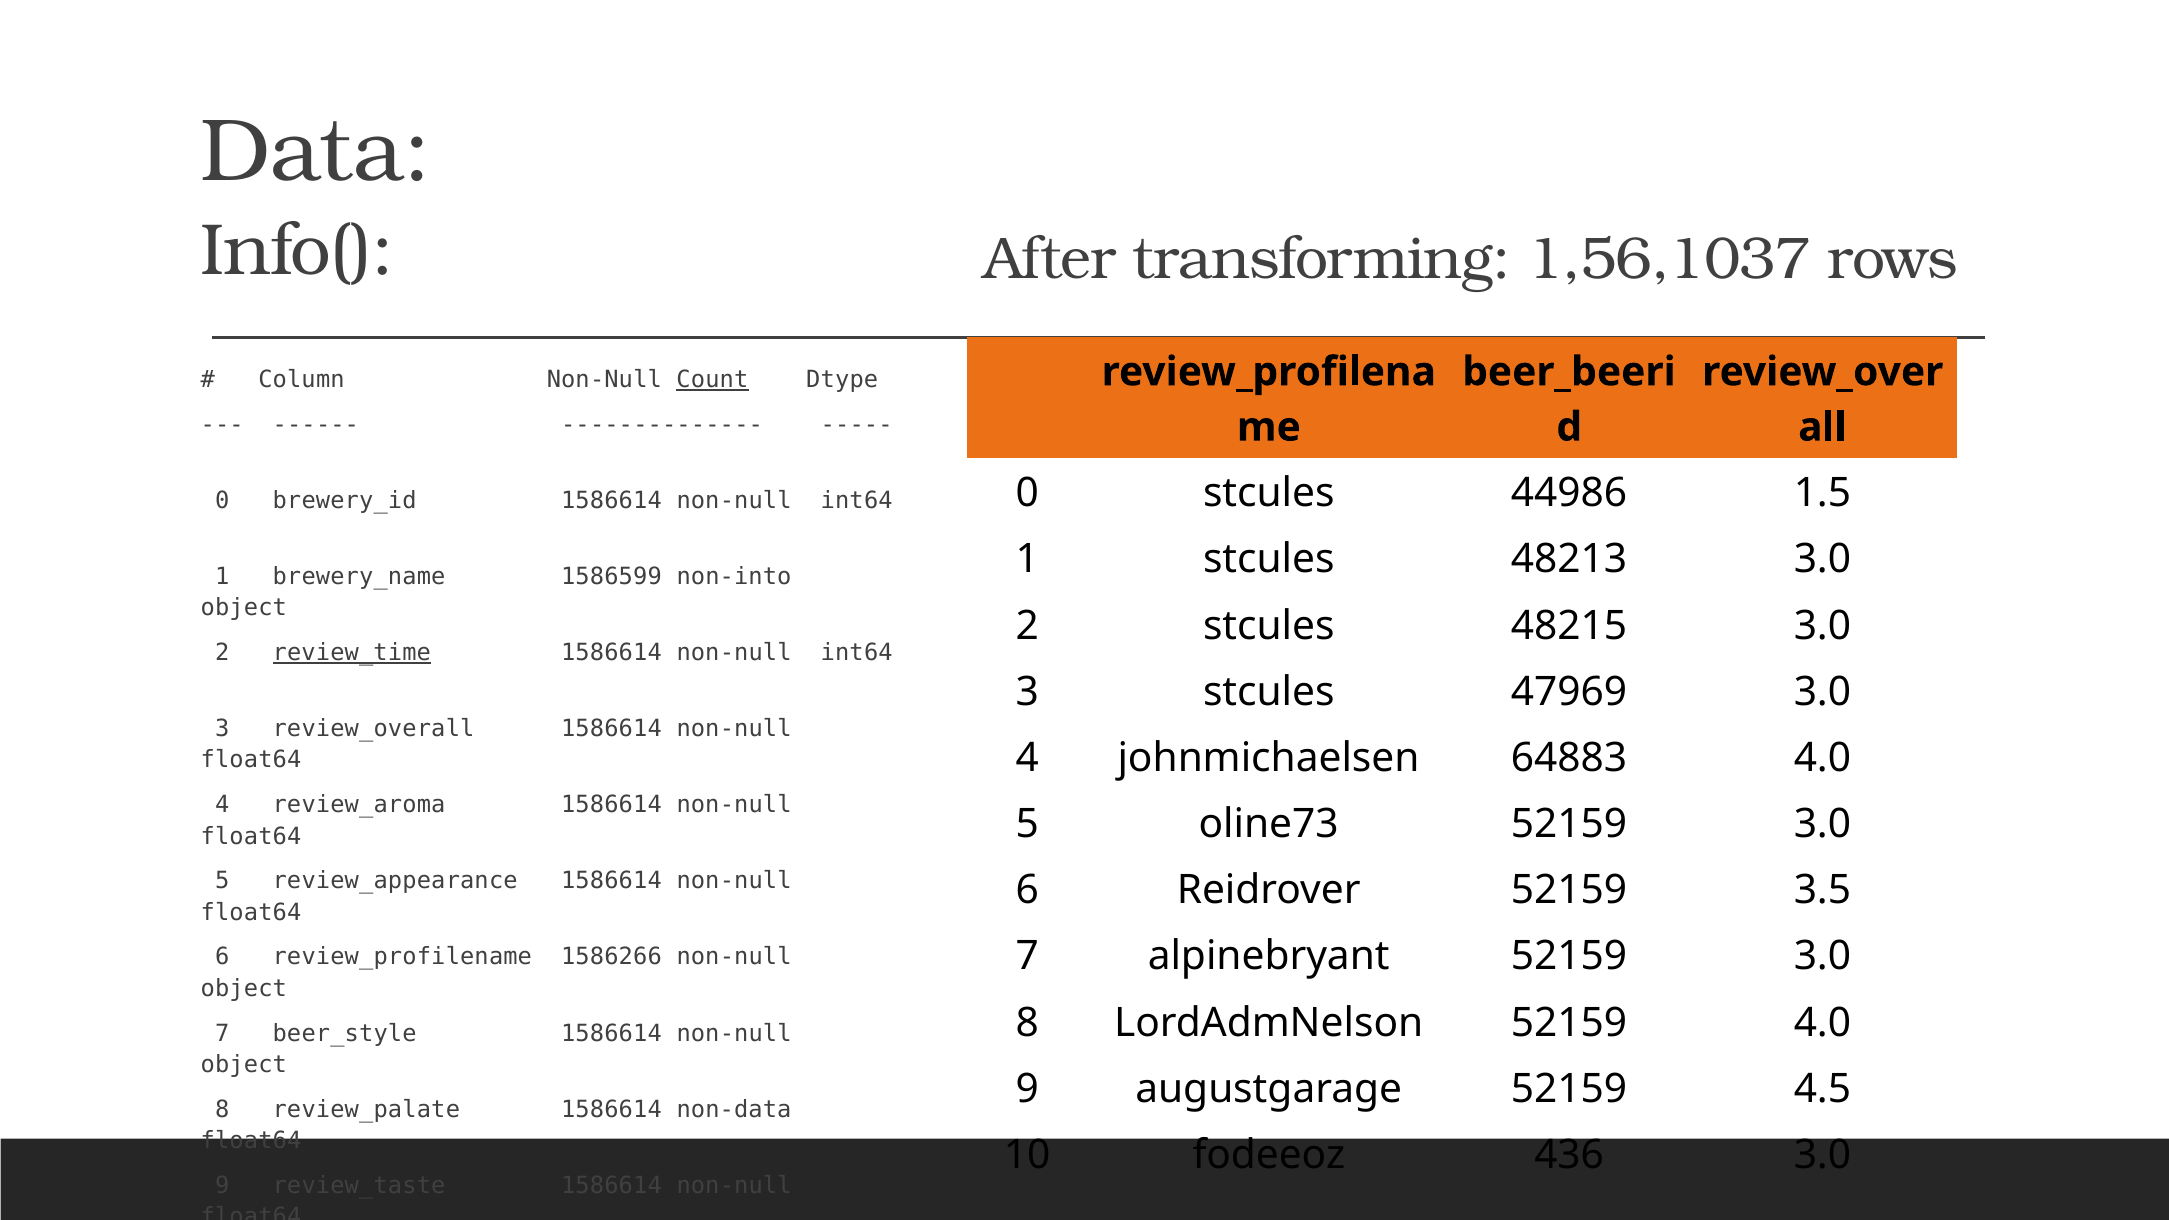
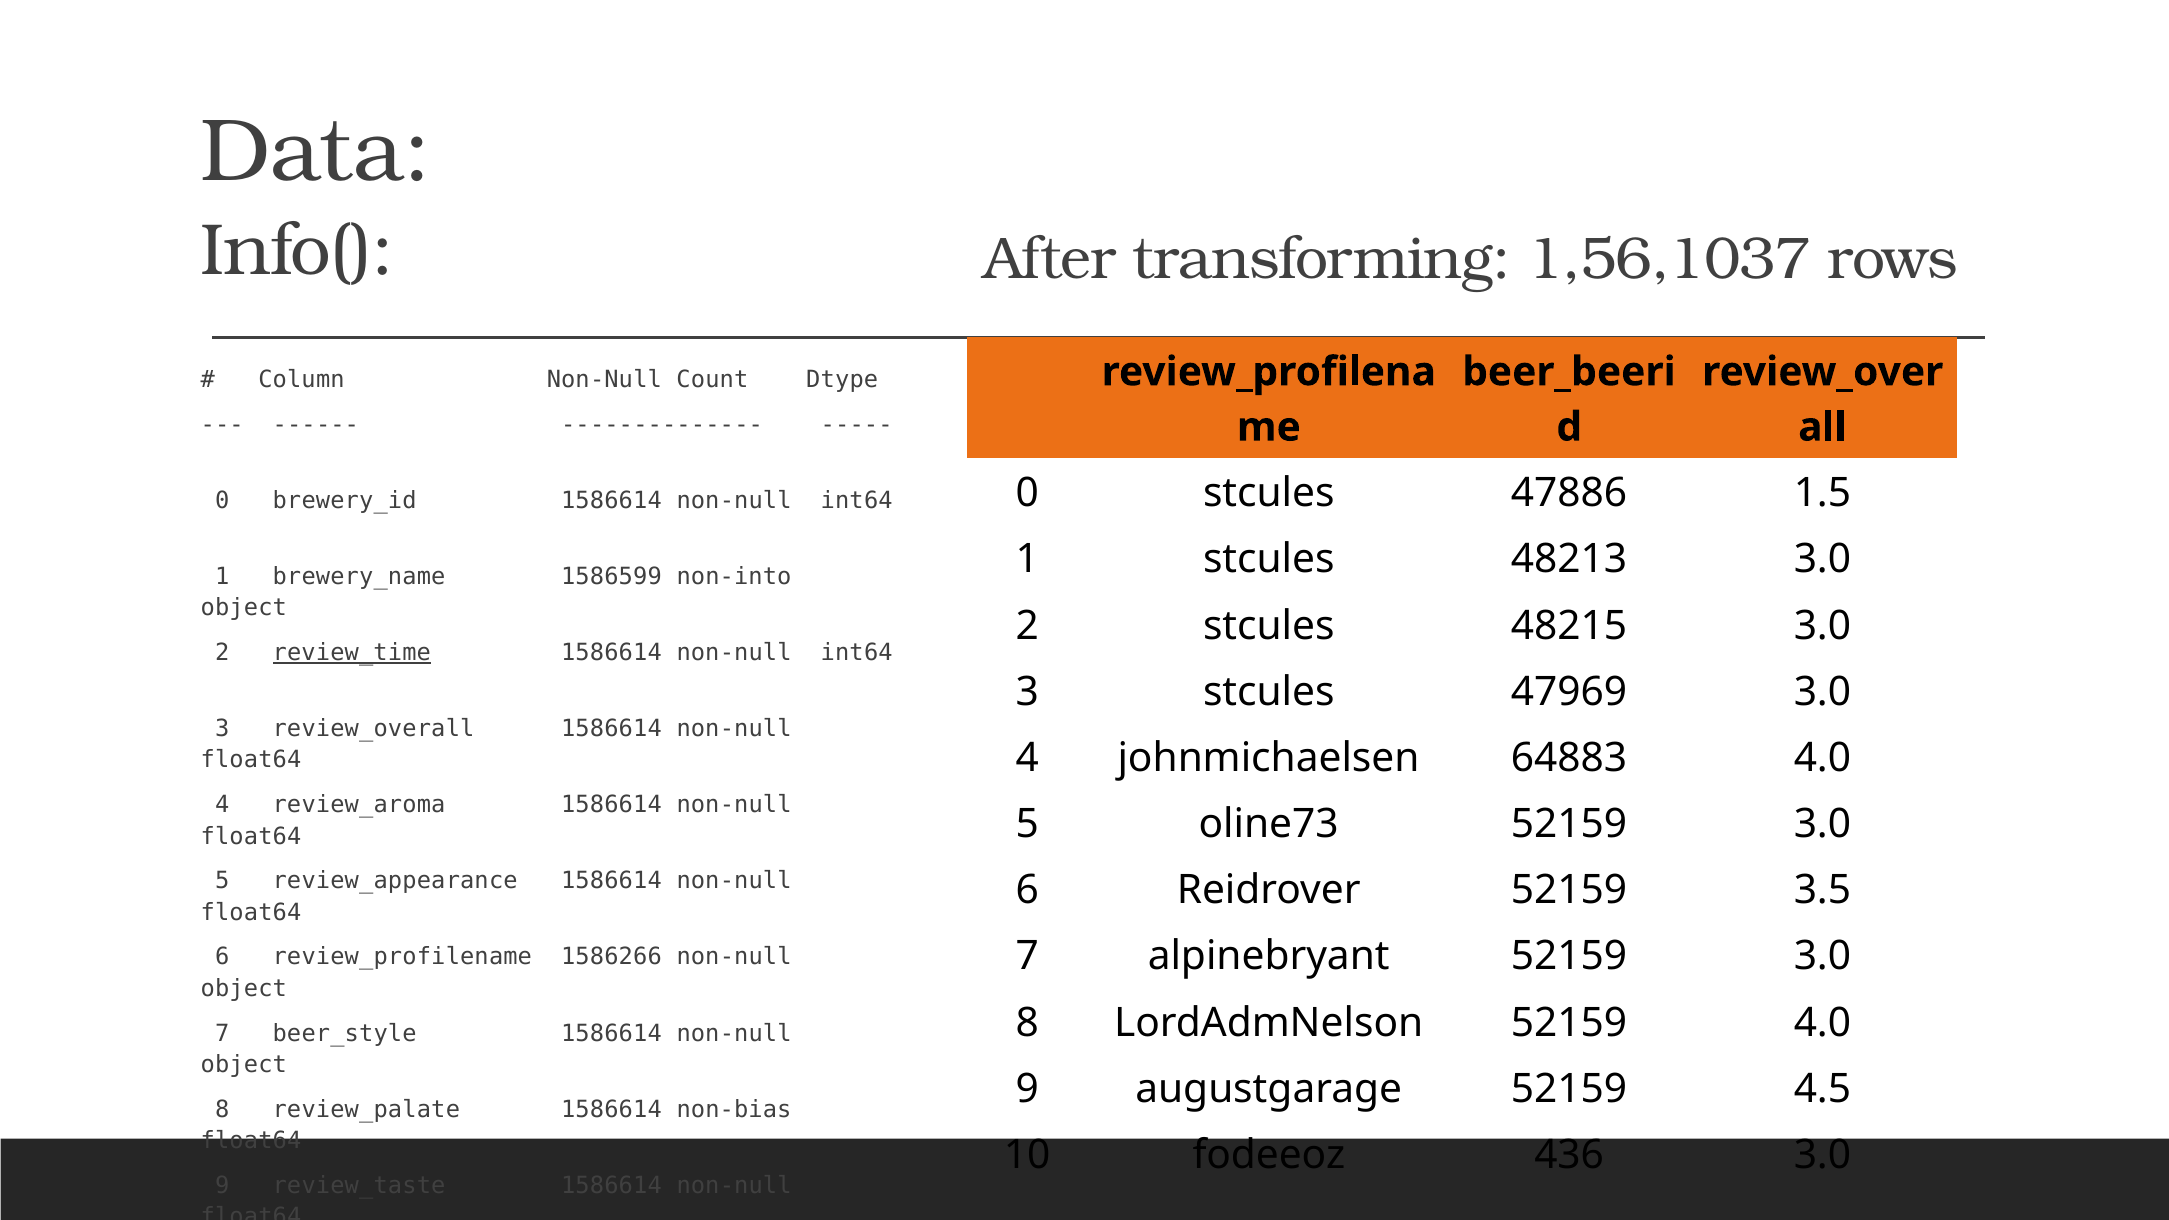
Count underline: present -> none (712, 380)
44986: 44986 -> 47886 (1569, 493)
non-data: non-data -> non-bias (734, 1109)
